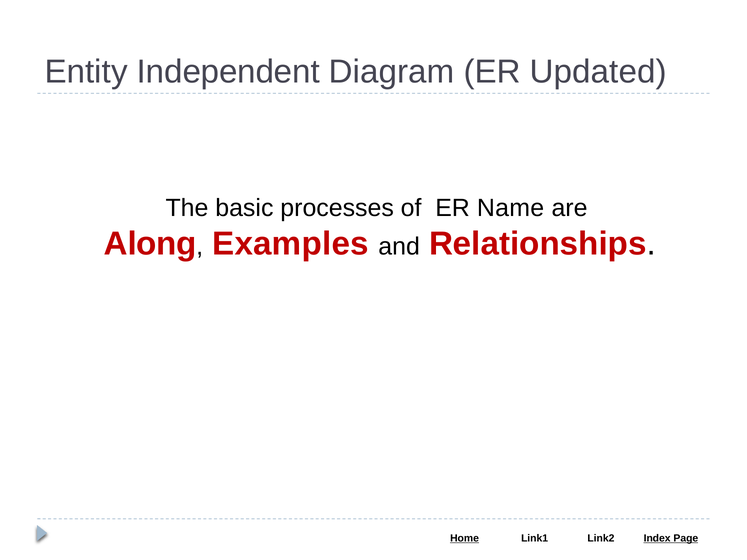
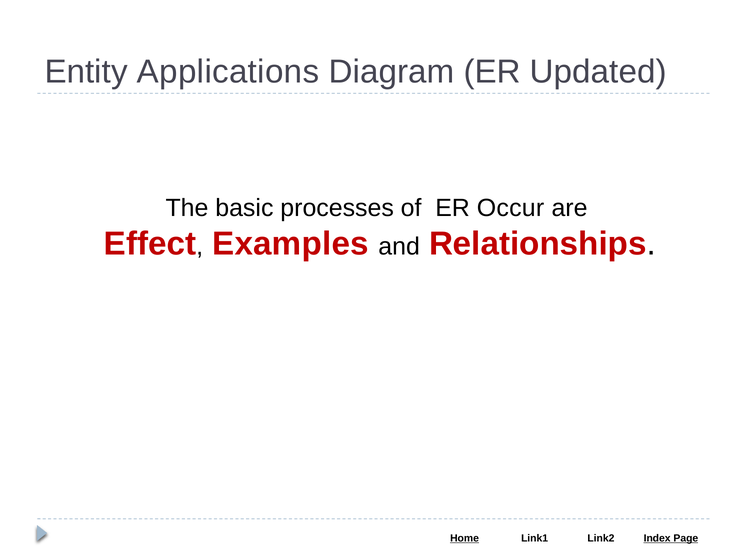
Independent: Independent -> Applications (228, 72)
Name: Name -> Occur (511, 208)
Along: Along -> Effect (150, 244)
